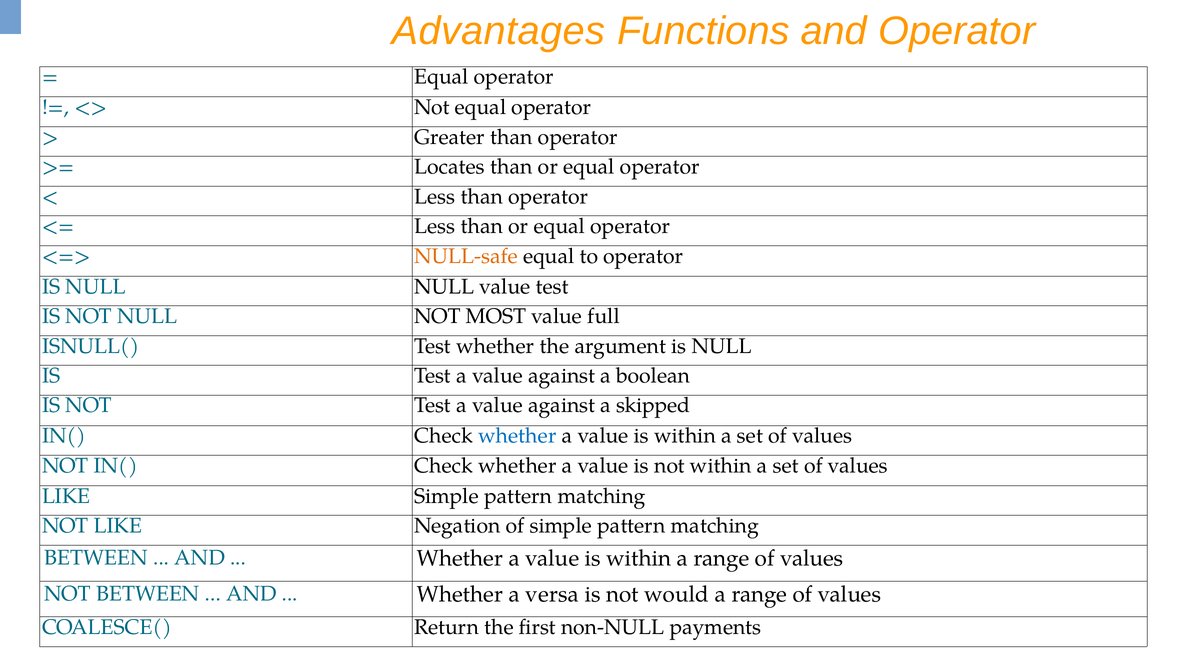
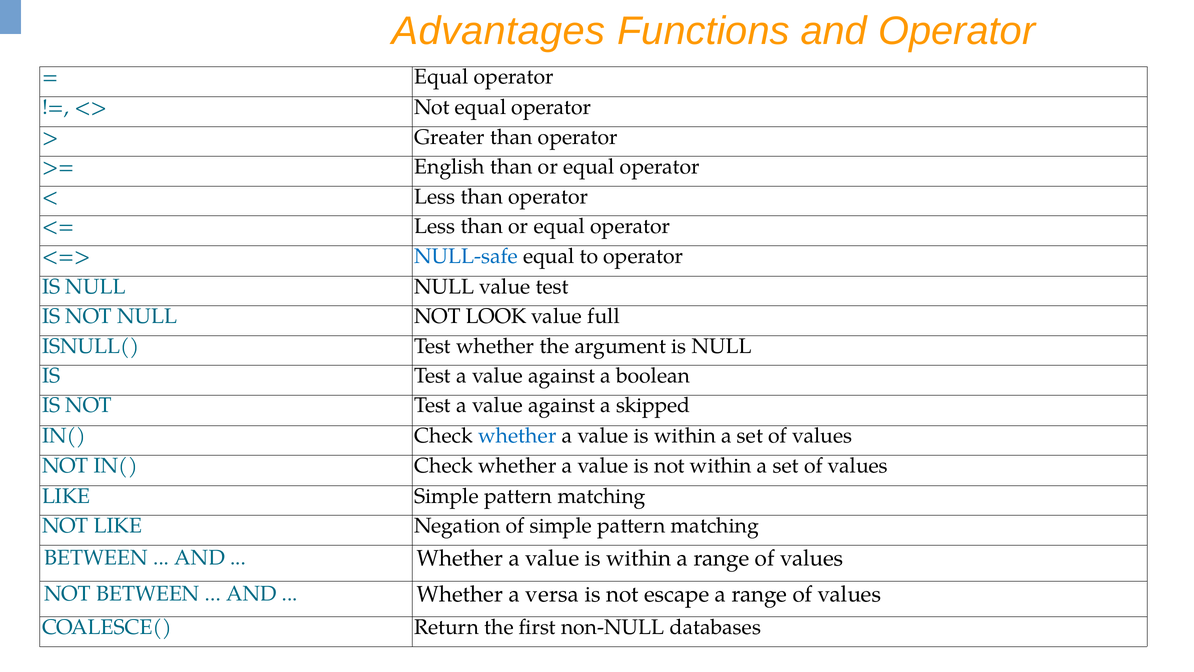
Locates: Locates -> English (450, 167)
NULL-safe colour: orange -> blue (466, 256)
MOST: MOST -> LOOK (496, 316)
would: would -> escape (677, 594)
payments: payments -> databases (715, 627)
